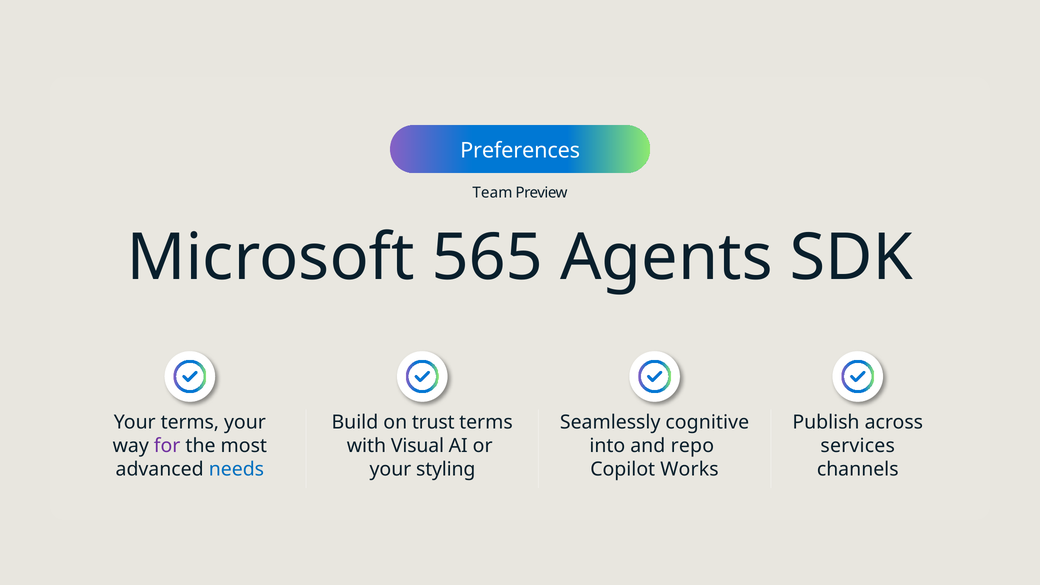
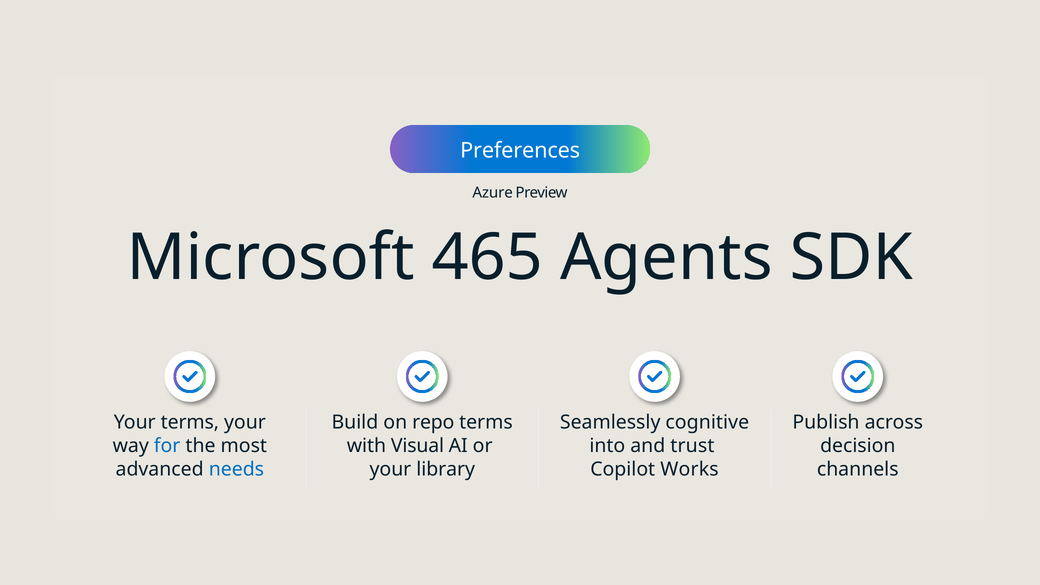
Team: Team -> Azure (493, 193)
565: 565 -> 465 (487, 258)
trust: trust -> repo (433, 422)
for colour: purple -> blue (167, 446)
repo: repo -> trust (692, 446)
services: services -> decision (858, 446)
styling: styling -> library (446, 469)
